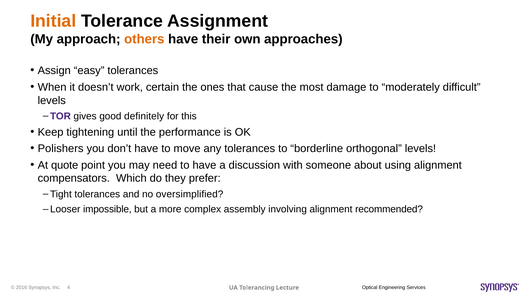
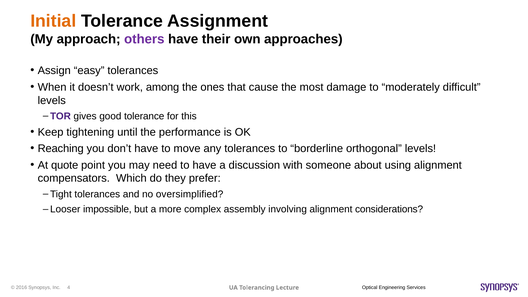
others colour: orange -> purple (144, 39)
certain: certain -> among (163, 87)
good definitely: definitely -> tolerance (144, 116)
Polishers: Polishers -> Reaching (61, 149)
recommended: recommended -> considerations (389, 209)
